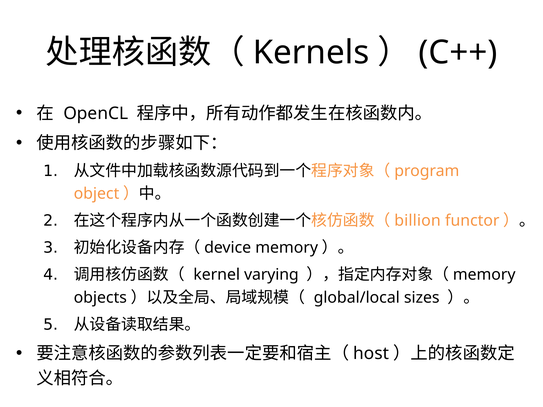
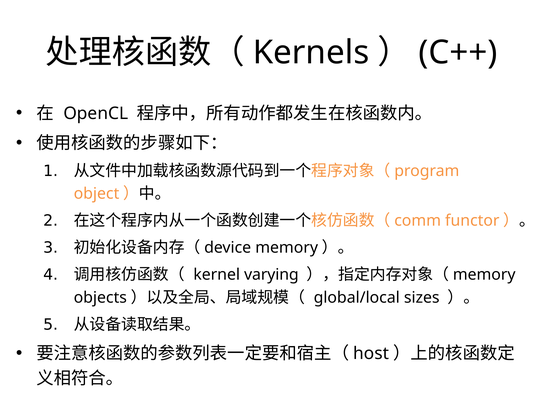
billion: billion -> comm (418, 221)
